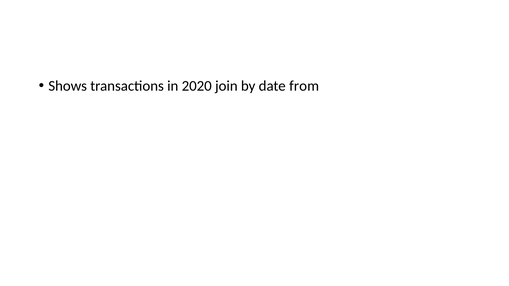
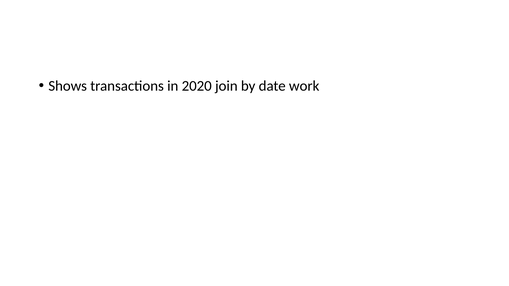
from: from -> work (304, 86)
